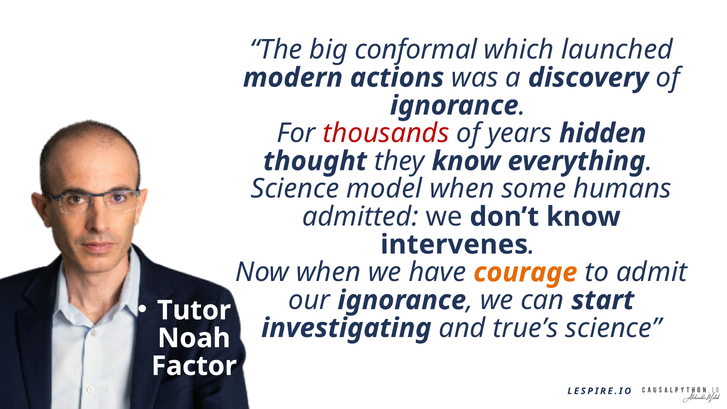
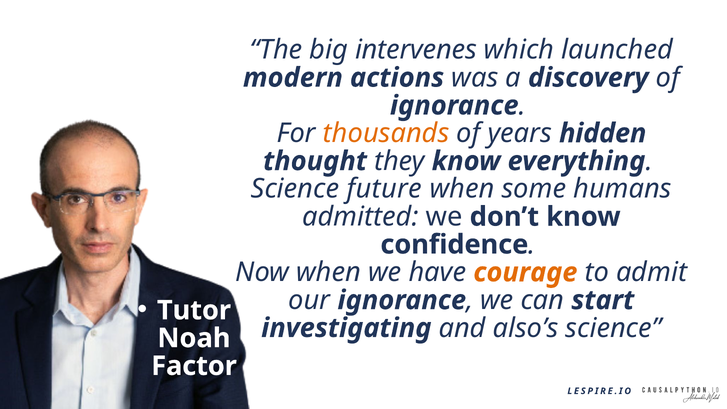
conformal: conformal -> intervenes (416, 50)
thousands colour: red -> orange (386, 133)
model: model -> future (384, 189)
intervenes: intervenes -> confidence (454, 245)
true’s: true’s -> also’s (526, 328)
